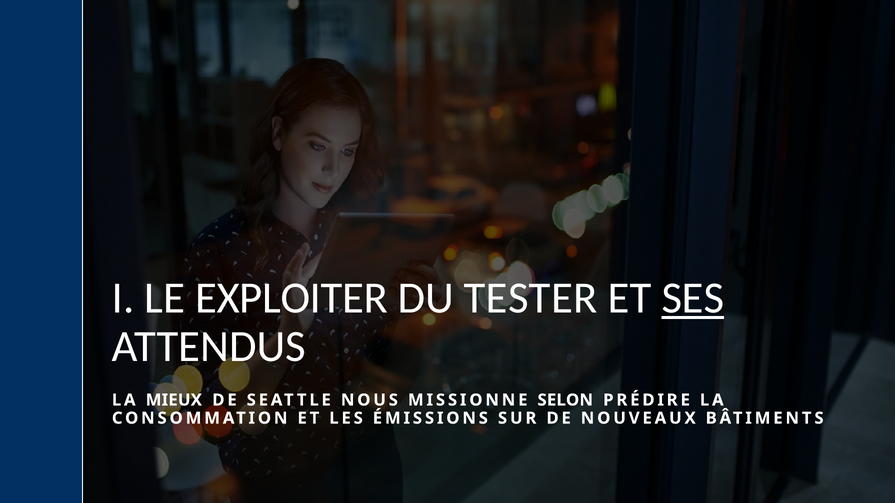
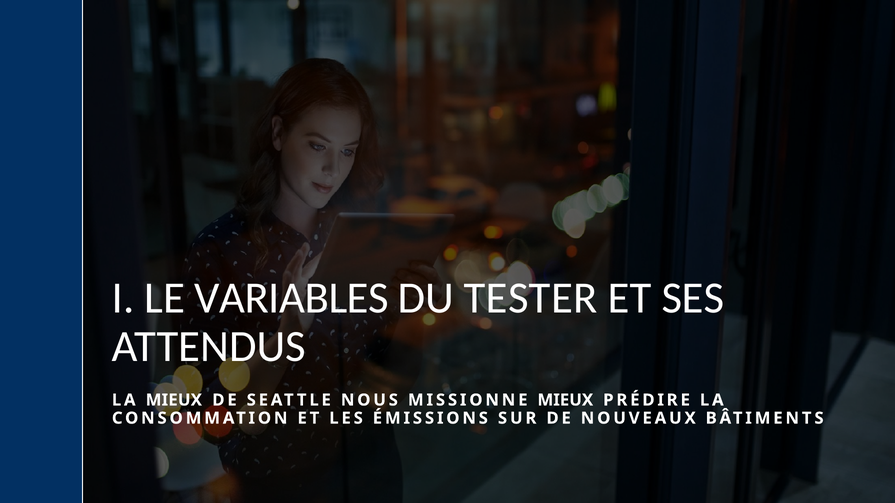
EXPLOITER: EXPLOITER -> VARIABLES (292, 298)
SES underline: present -> none (693, 298)
MISSIONNE SELON: SELON -> MIEUX (565, 400)
